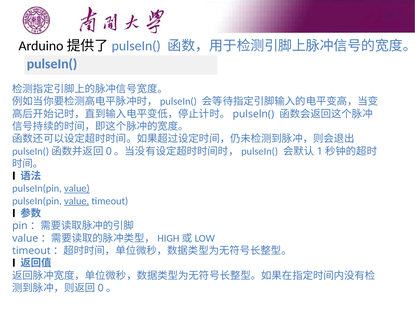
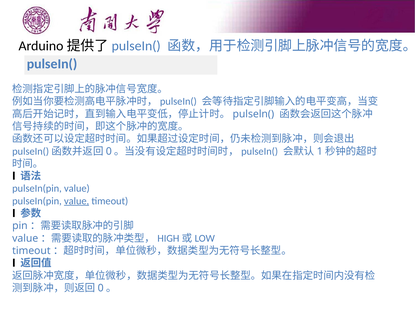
value underline: present -> none (77, 189)
